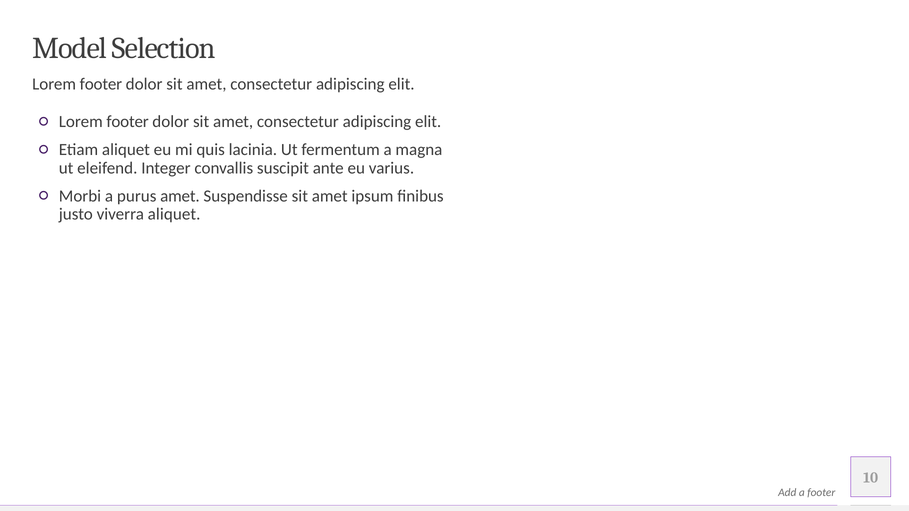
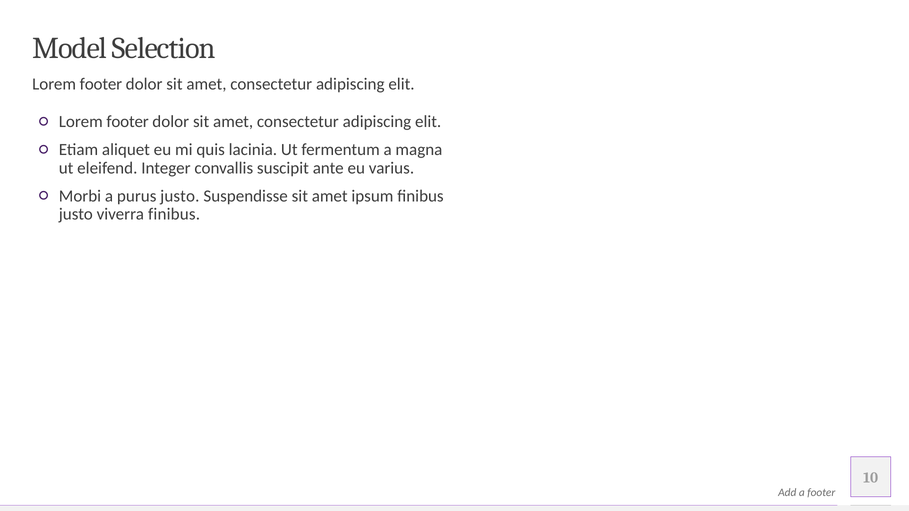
purus amet: amet -> justo (180, 196)
viverra aliquet: aliquet -> finibus (174, 214)
